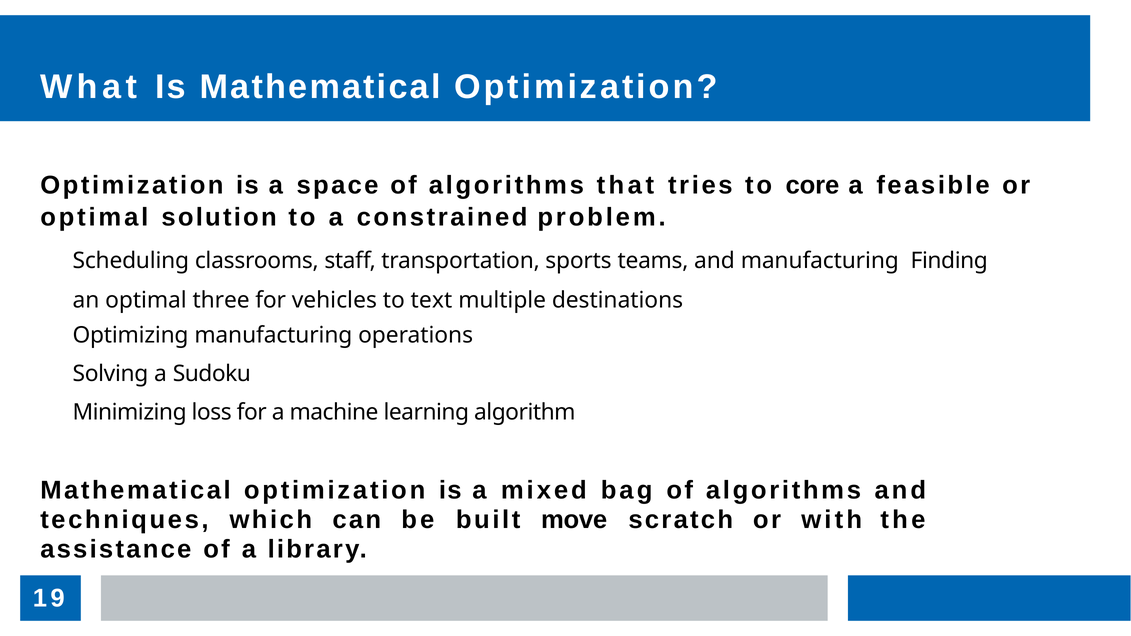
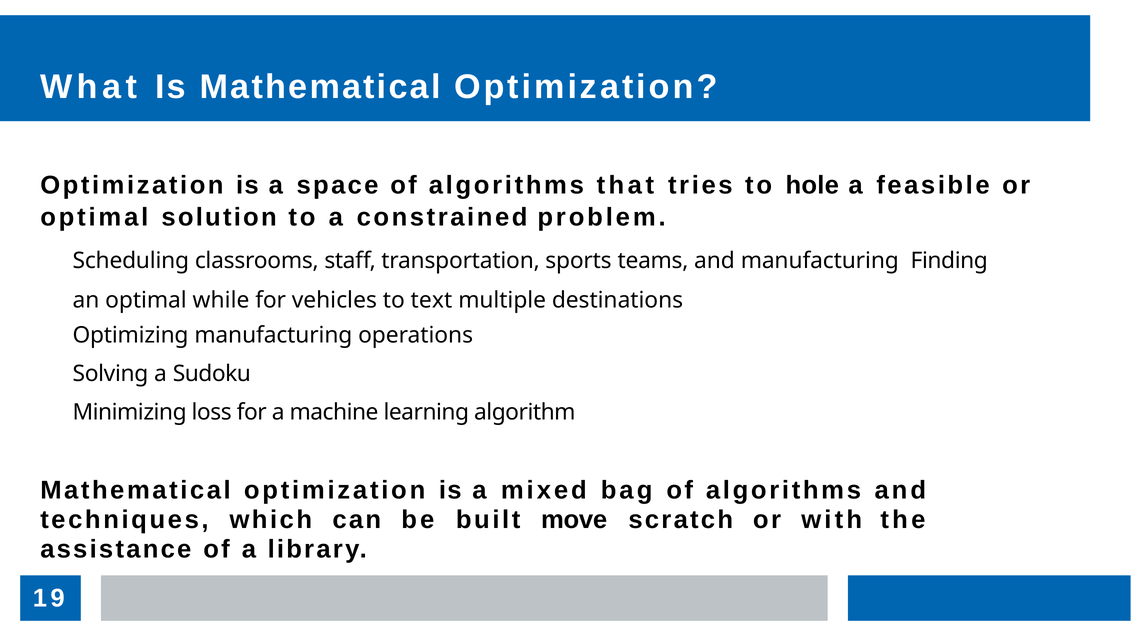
core: core -> hole (812, 185)
three: three -> while (221, 300)
